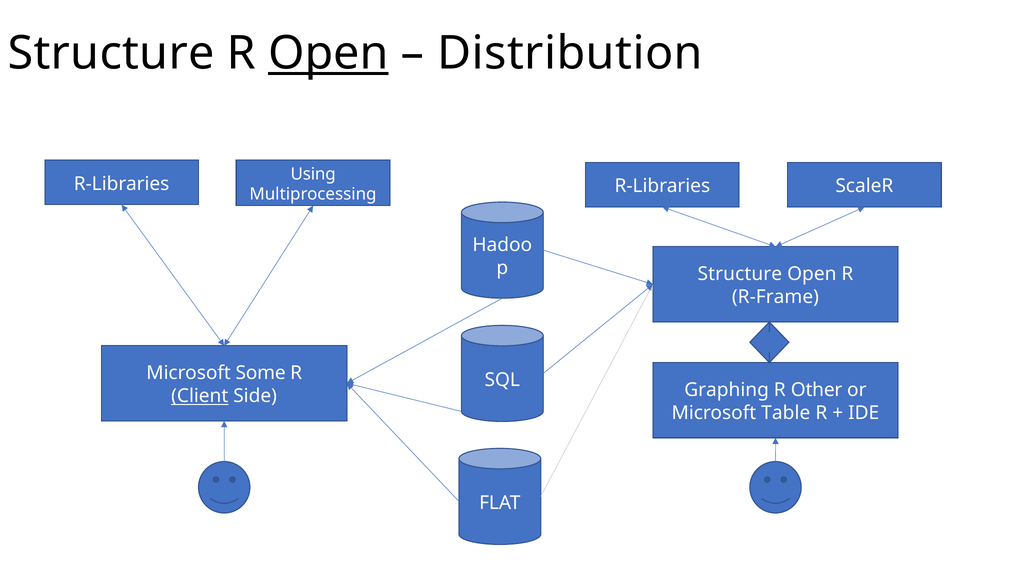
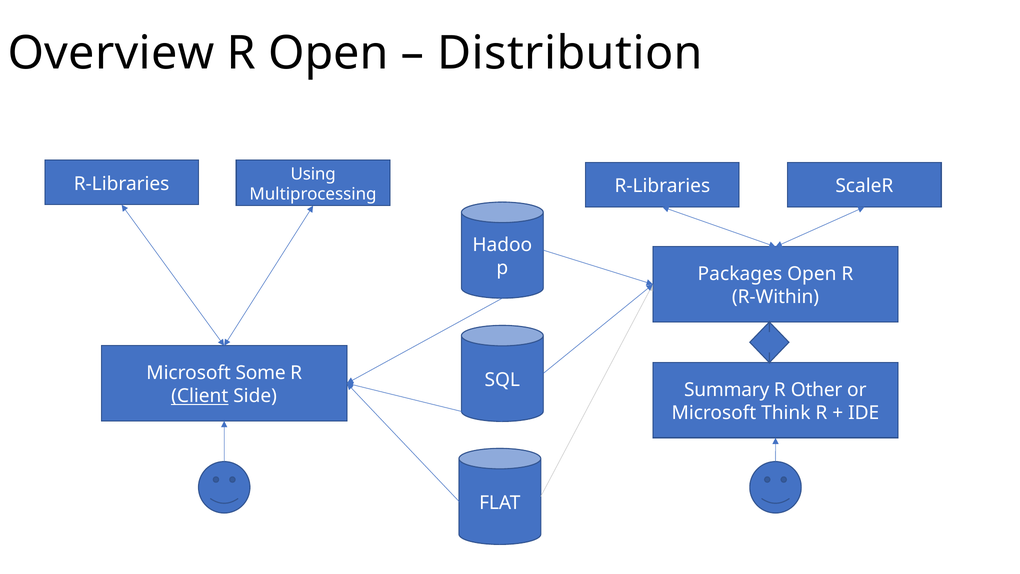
Structure: Structure -> Overview (111, 53)
Open underline: present -> none (328, 53)
Structure: Structure -> Packages (740, 274)
R-Frame: R-Frame -> R-Within (776, 297)
Graphing: Graphing -> Summary (727, 390)
Table: Table -> Think (786, 413)
